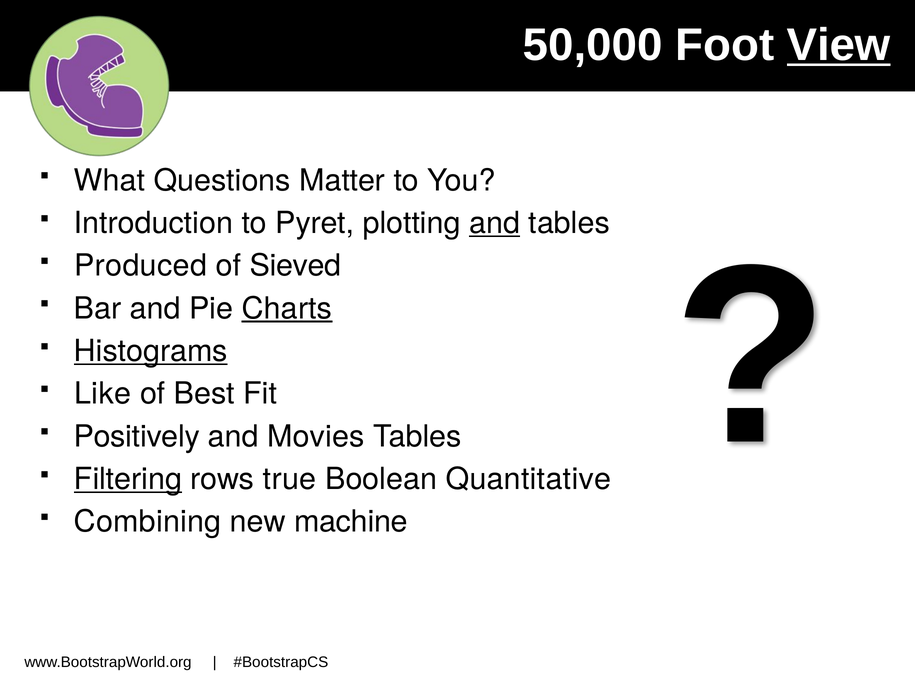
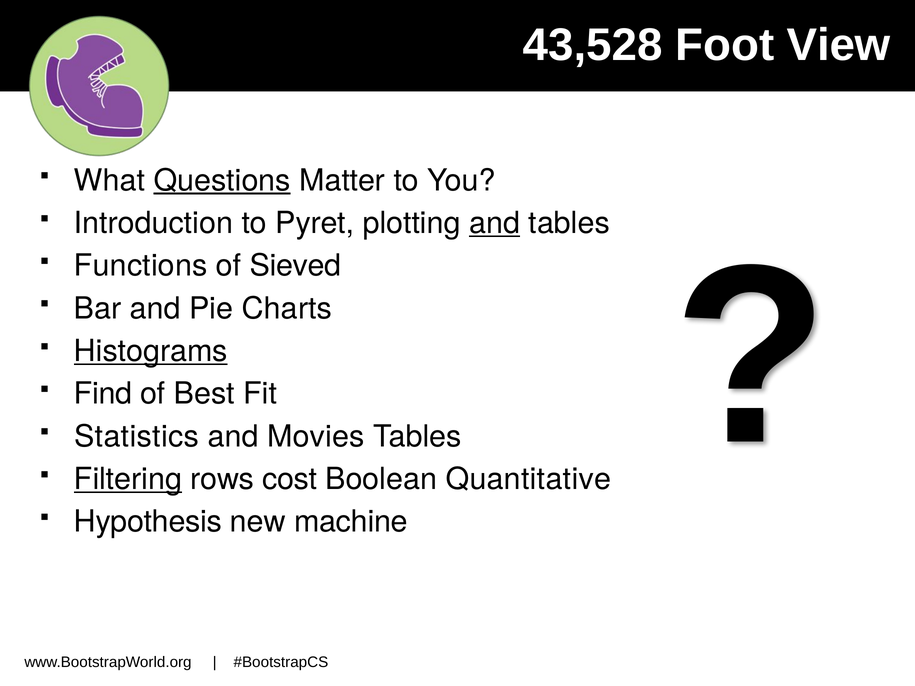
50,000: 50,000 -> 43,528 (593, 45)
View underline: present -> none (839, 45)
Questions underline: none -> present (222, 181)
Produced: Produced -> Functions (141, 266)
Charts underline: present -> none (287, 309)
Like: Like -> Find (103, 394)
Positively: Positively -> Statistics (136, 437)
true: true -> cost (290, 479)
Combining: Combining -> Hypothesis (148, 522)
